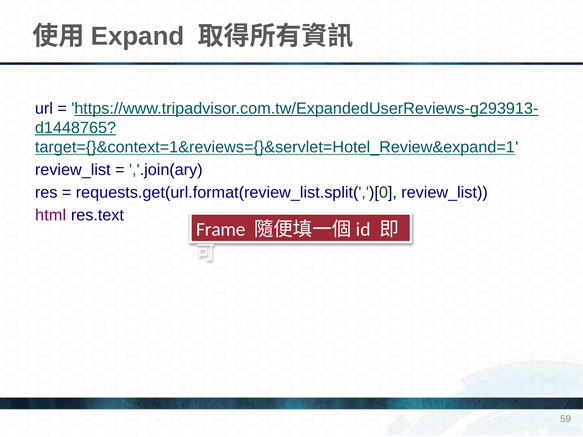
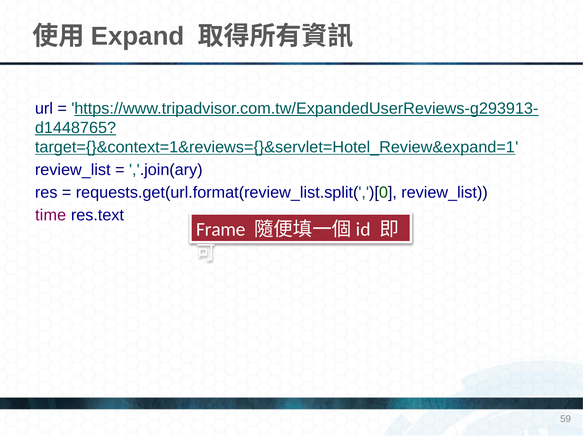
html: html -> time (51, 215)
